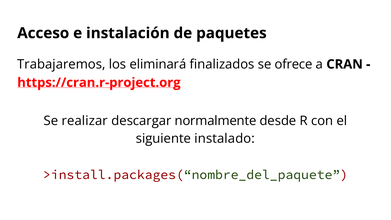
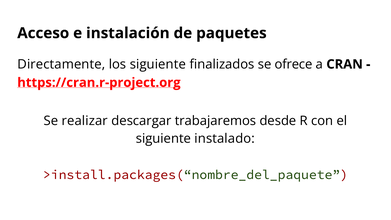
Trabajaremos: Trabajaremos -> Directamente (61, 64)
los eliminará: eliminará -> siguiente (158, 64)
normalmente: normalmente -> trabajaremos (215, 121)
